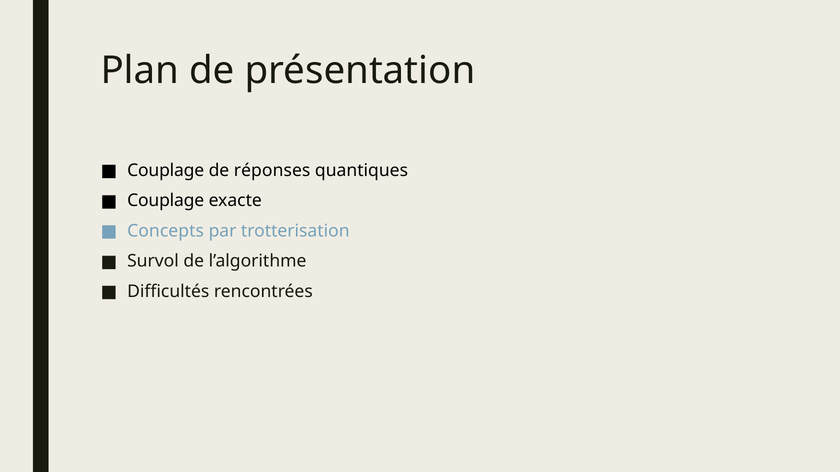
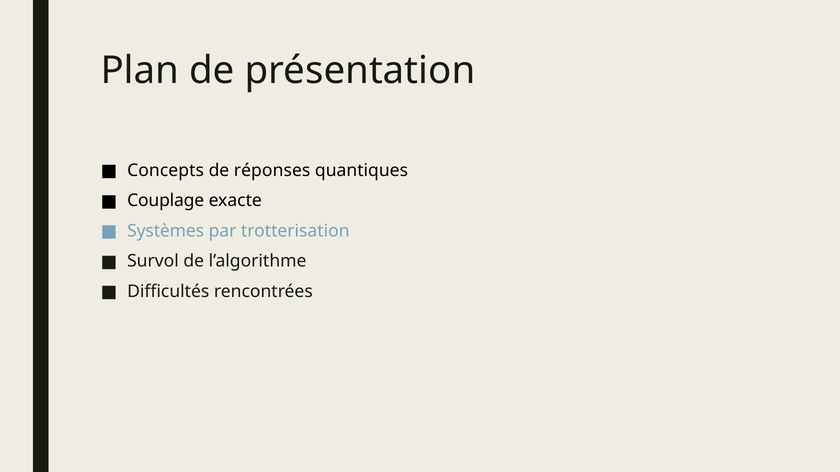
Couplage: Couplage -> Concepts (166, 171)
Concepts: Concepts -> Systèmes (166, 231)
